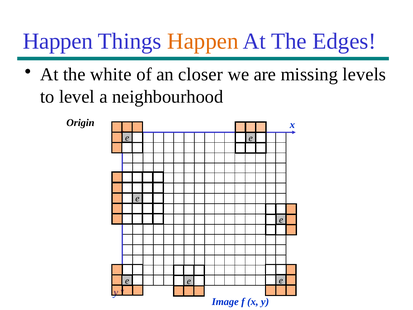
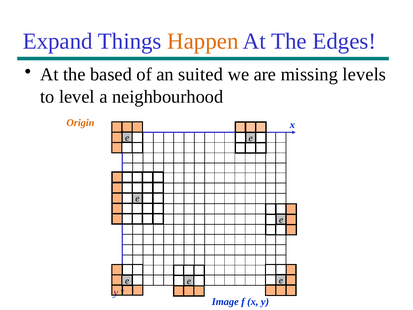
Happen: Happen -> Expand (58, 41)
white: white -> based (111, 75)
closer: closer -> suited (201, 75)
Origin colour: black -> orange (80, 123)
